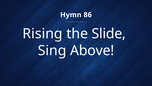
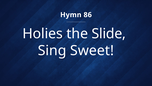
Rising: Rising -> Holies (43, 34)
Above: Above -> Sweet (92, 50)
